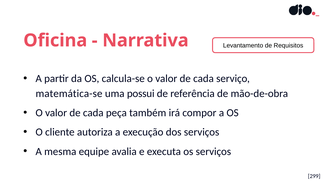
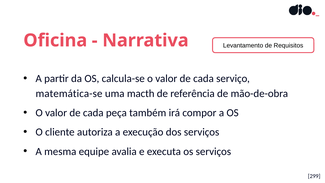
possui: possui -> macth (141, 93)
